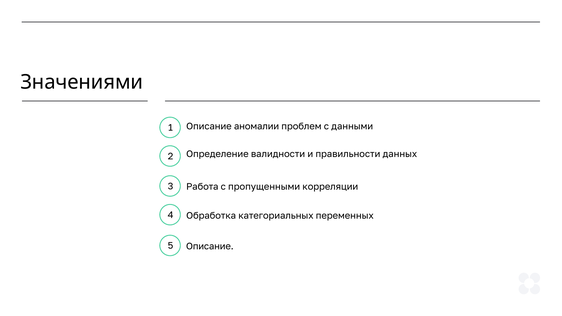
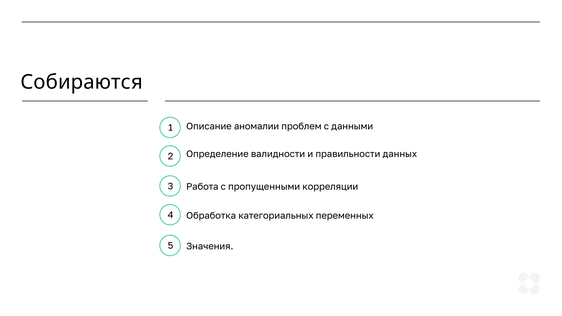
Значениями: Значениями -> Собираются (82, 82)
5 Описание: Описание -> Значения (210, 246)
